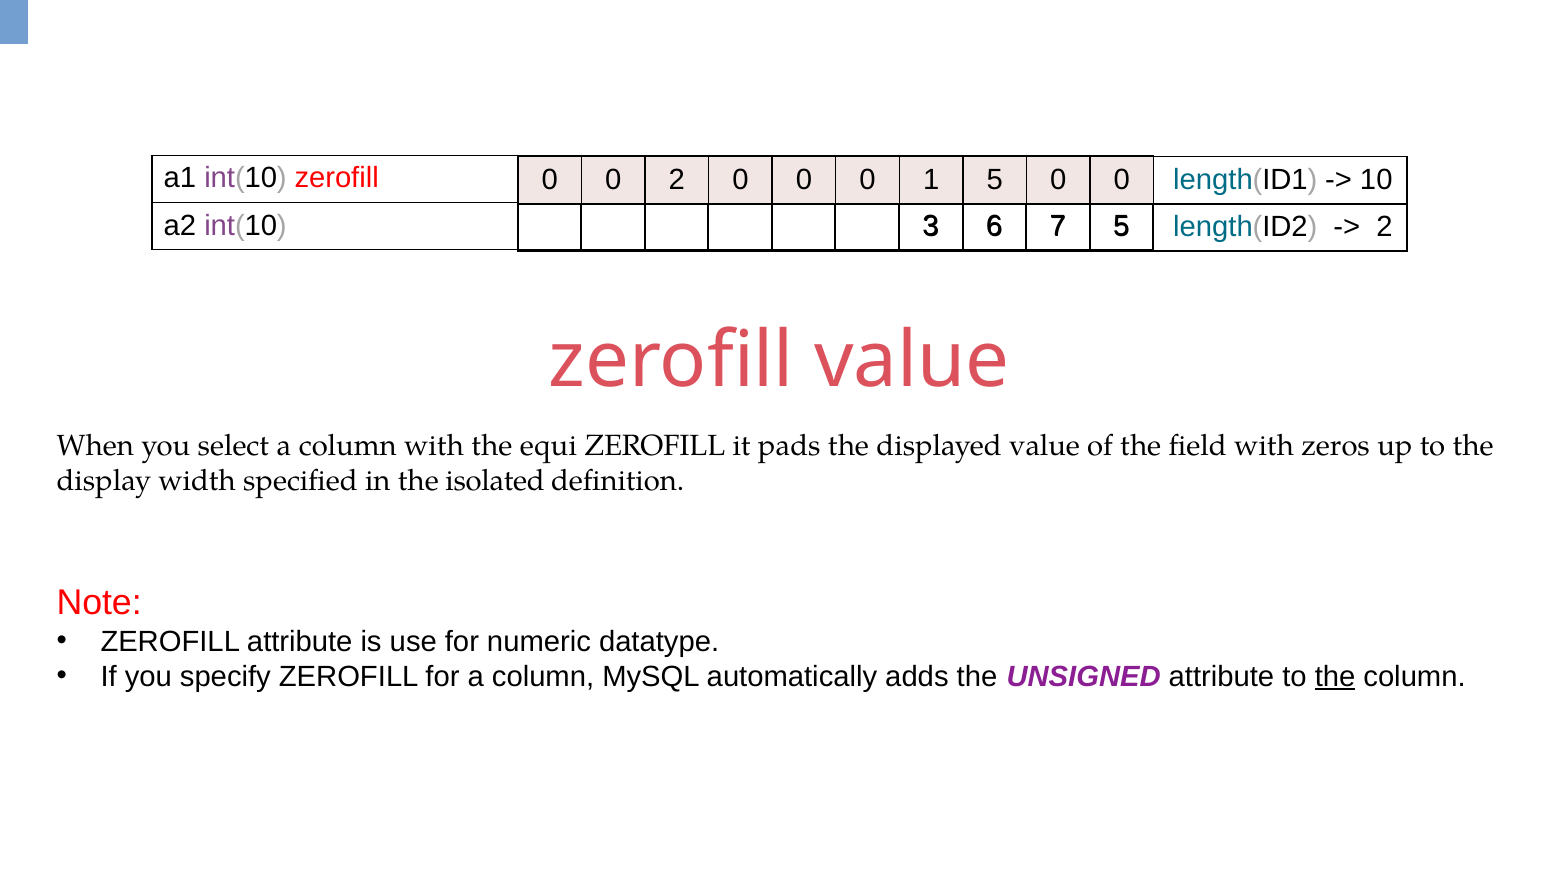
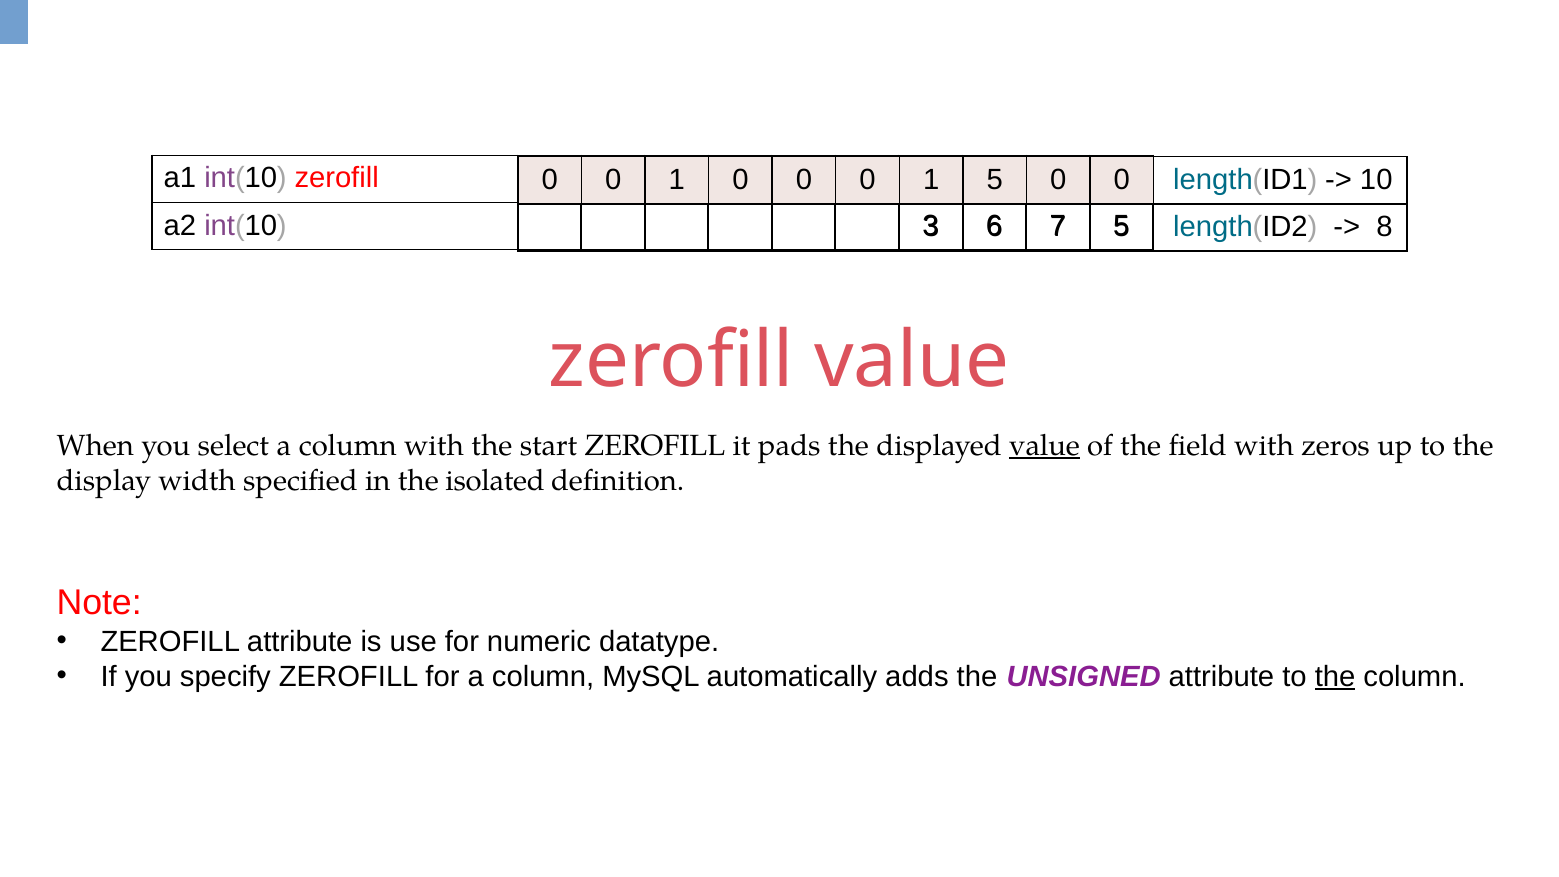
2: 2 -> 1 (677, 179)
2: 2 -> 8 (1384, 227)
equi: equi -> start (549, 445)
value underline: none -> present (1044, 445)
